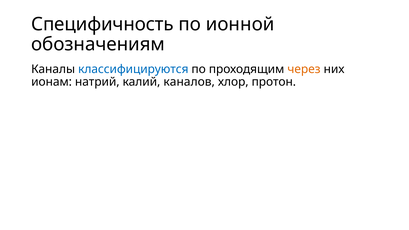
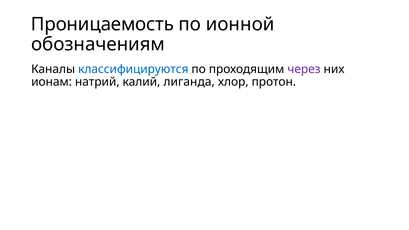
Специфичность: Специфичность -> Проницаемость (102, 24)
через colour: orange -> purple (304, 69)
каналов: каналов -> лиганда (189, 82)
